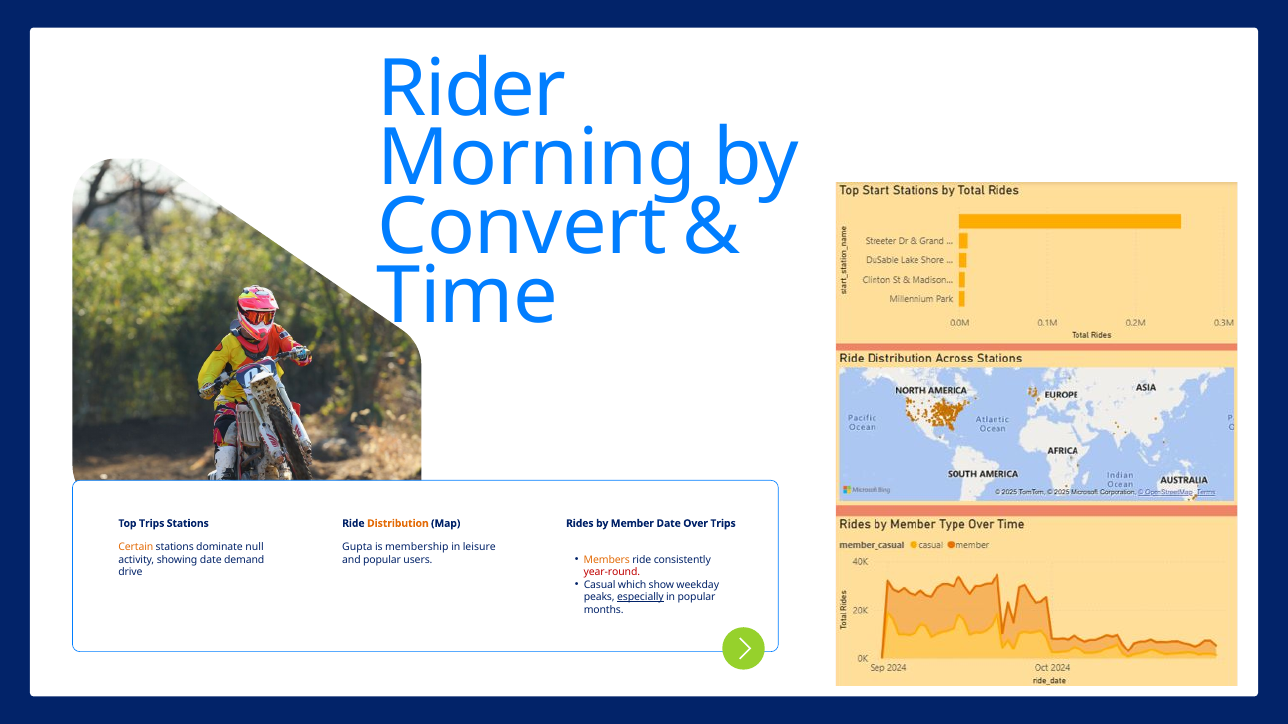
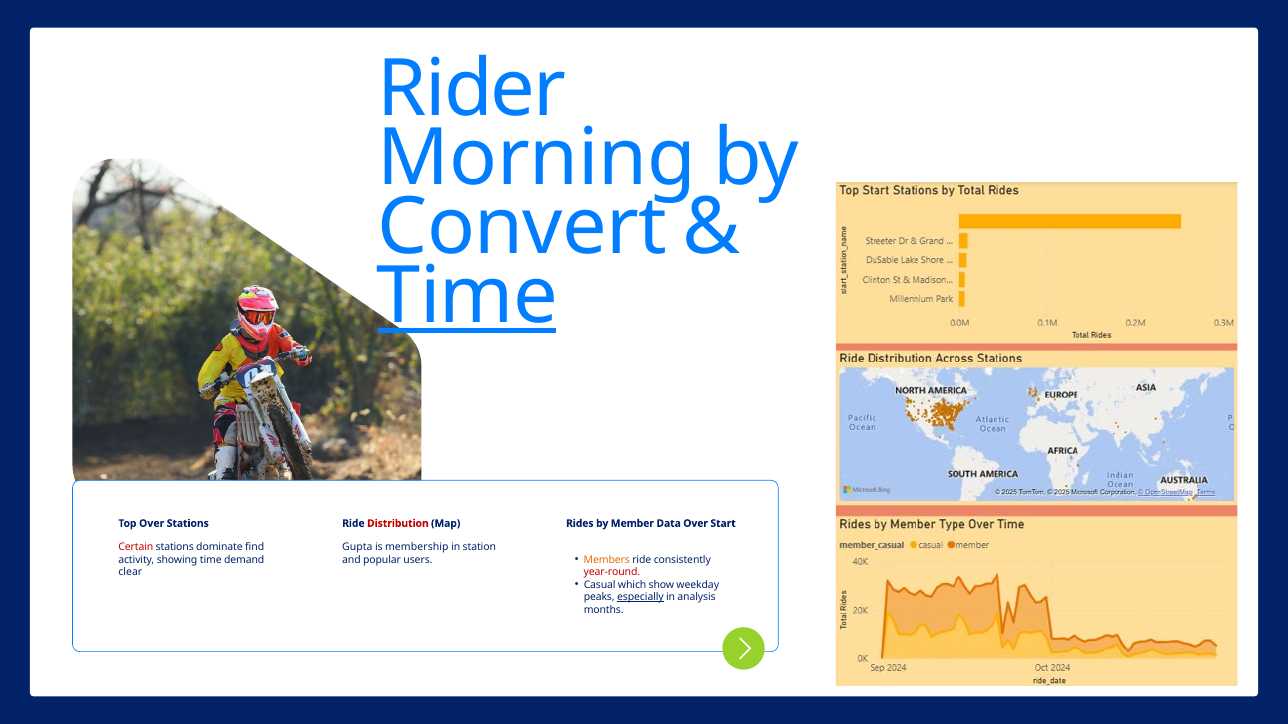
Time underline: none -> present (467, 297)
Top Trips: Trips -> Over (152, 524)
Distribution colour: orange -> red (398, 524)
Member Date: Date -> Data (669, 524)
Over Trips: Trips -> Start (723, 524)
Certain colour: orange -> red (136, 548)
null: null -> find (255, 548)
leisure: leisure -> station (479, 548)
showing date: date -> time (211, 560)
drive: drive -> clear (130, 573)
in popular: popular -> analysis (697, 598)
